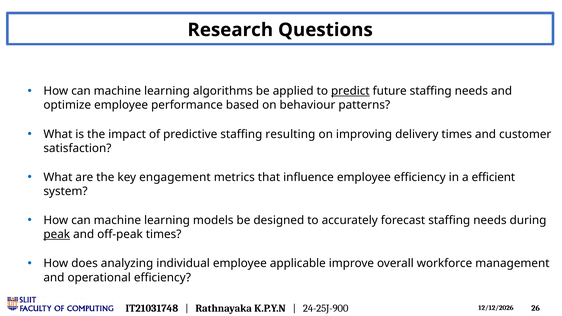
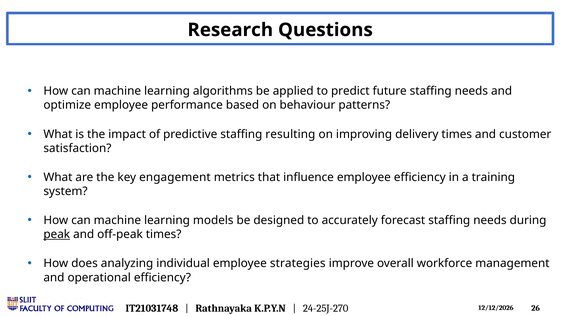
predict underline: present -> none (350, 91)
efficient: efficient -> training (493, 177)
applicable: applicable -> strategies (298, 264)
24-25J-900: 24-25J-900 -> 24-25J-270 (326, 308)
